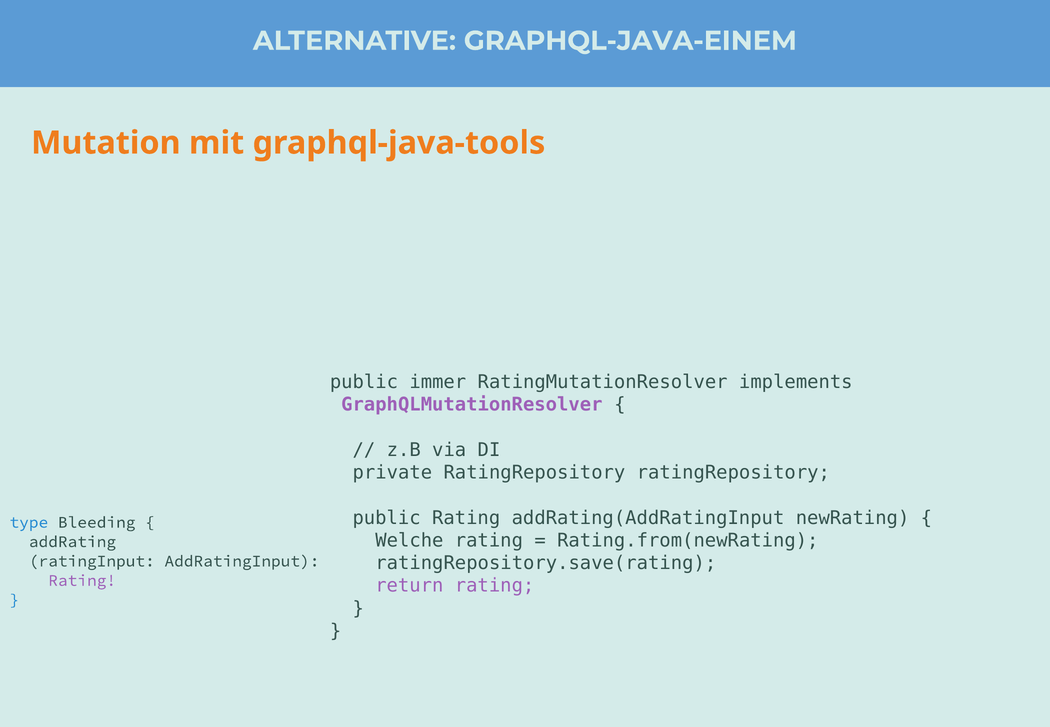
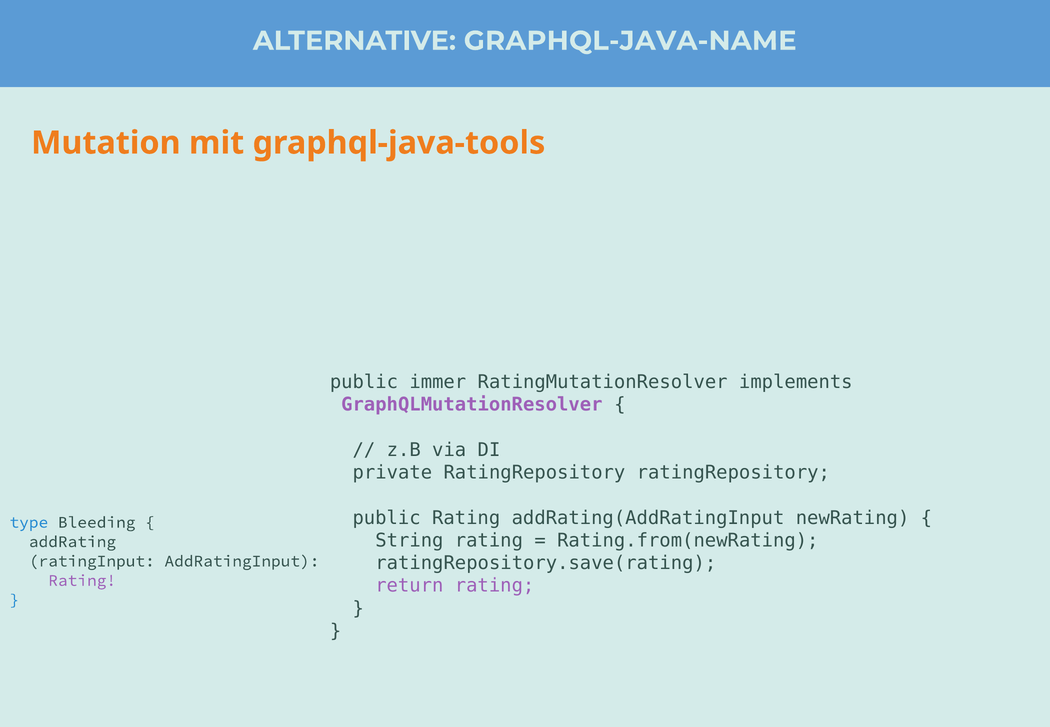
GRAPHQL-JAVA-EINEM: GRAPHQL-JAVA-EINEM -> GRAPHQL-JAVA-NAME (630, 41)
Welche: Welche -> String (409, 540)
